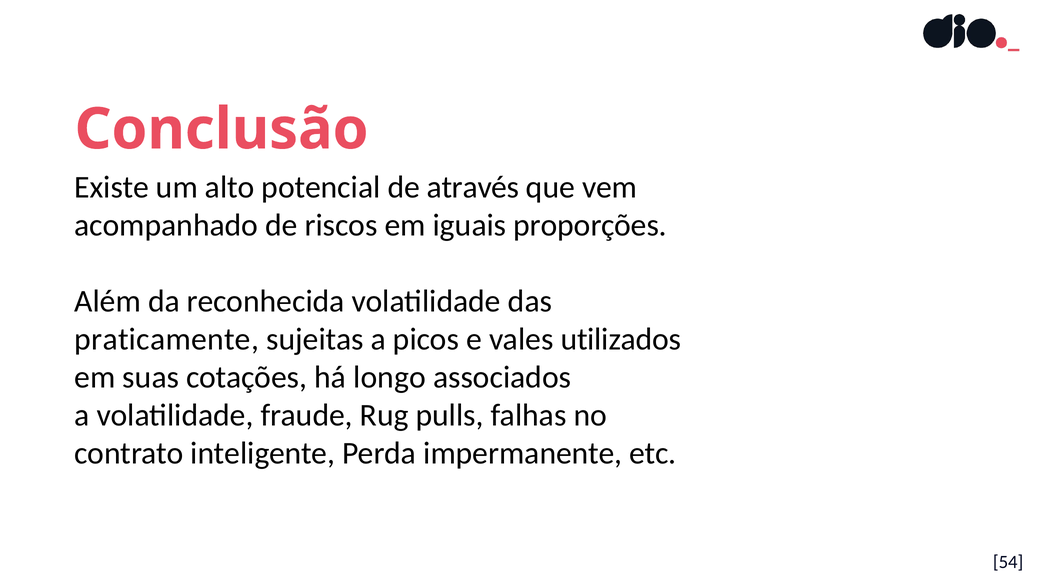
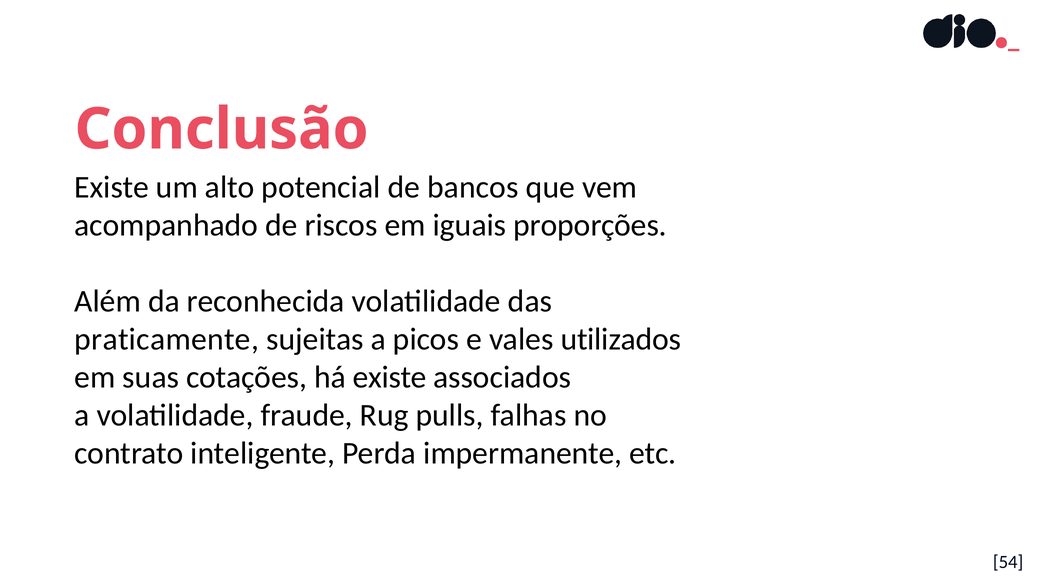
através: através -> bancos (473, 187)
há longo: longo -> existe (390, 377)
